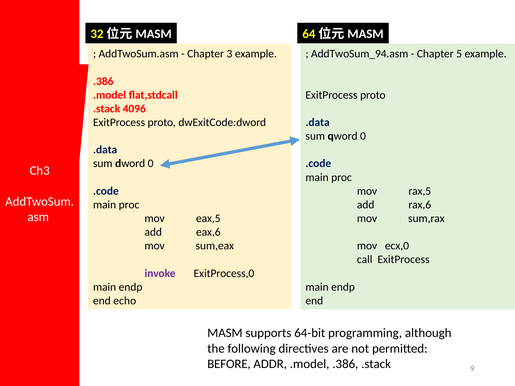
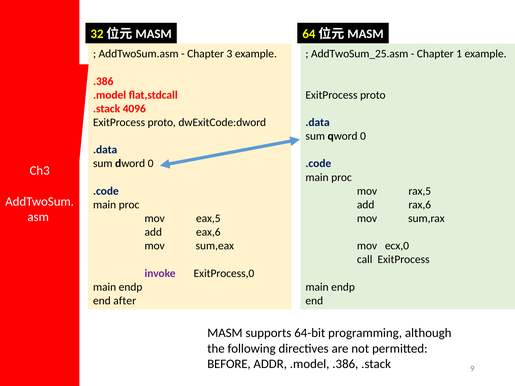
AddTwoSum_94.asm: AddTwoSum_94.asm -> AddTwoSum_25.asm (360, 54)
5: 5 -> 1 (459, 54)
echo: echo -> after (125, 301)
